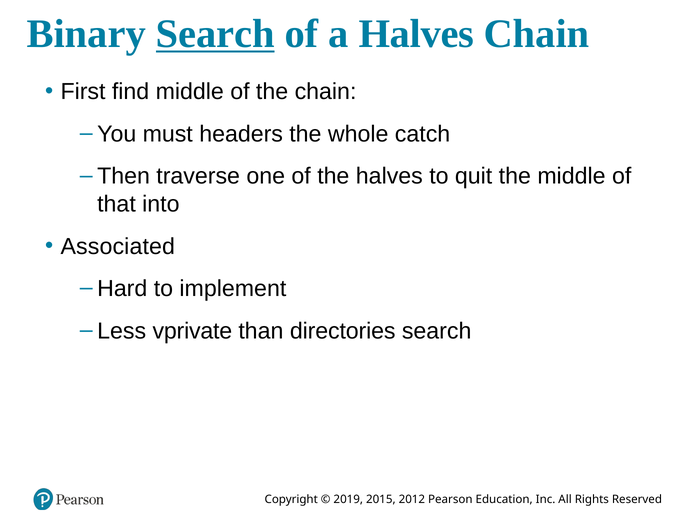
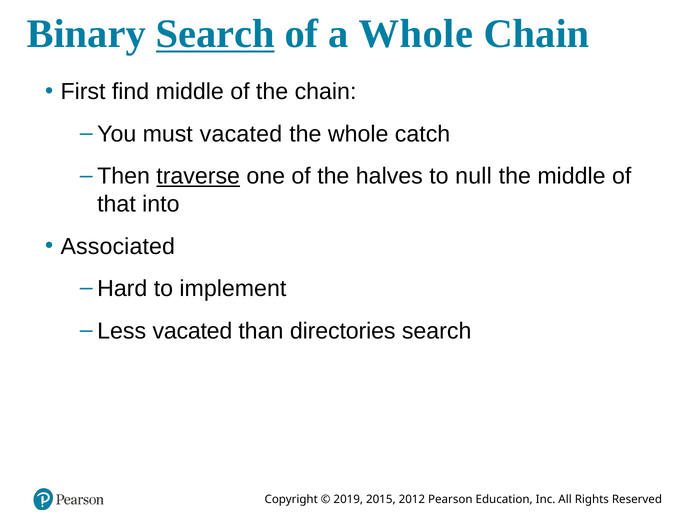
a Halves: Halves -> Whole (416, 34)
must headers: headers -> vacated (241, 134)
traverse underline: none -> present (198, 176)
quit: quit -> null (474, 176)
Less vprivate: vprivate -> vacated (192, 331)
